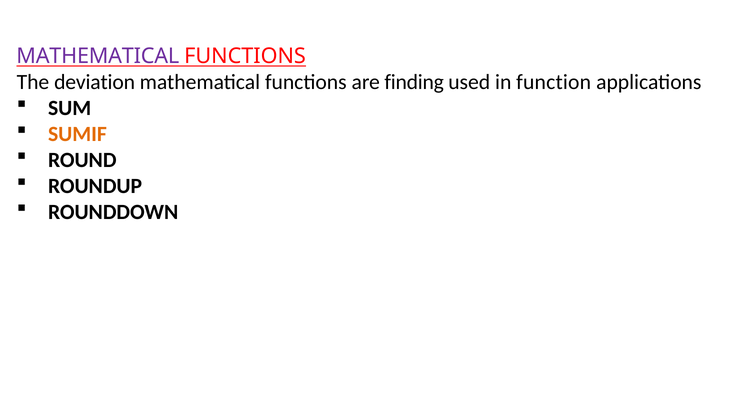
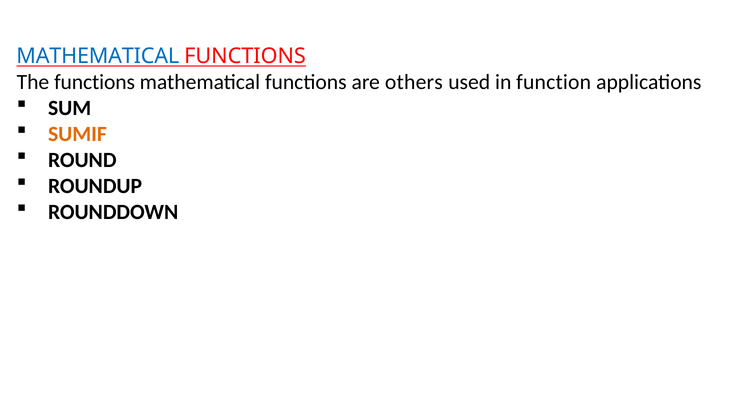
MATHEMATICAL colour: purple -> blue (98, 56)
The deviation: deviation -> functions (95, 82)
finding: finding -> others (414, 82)
